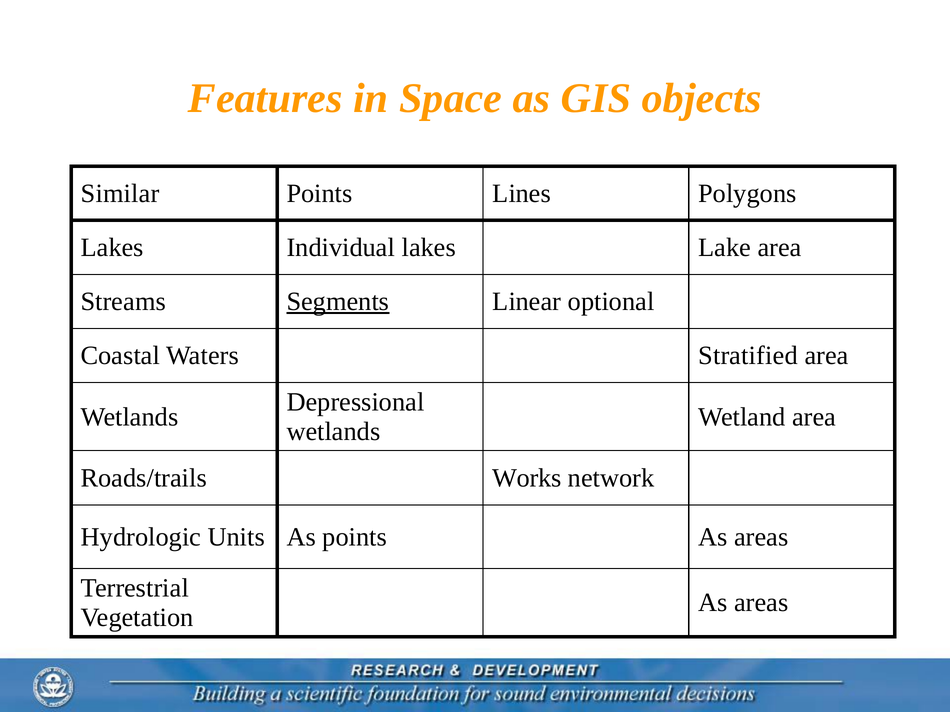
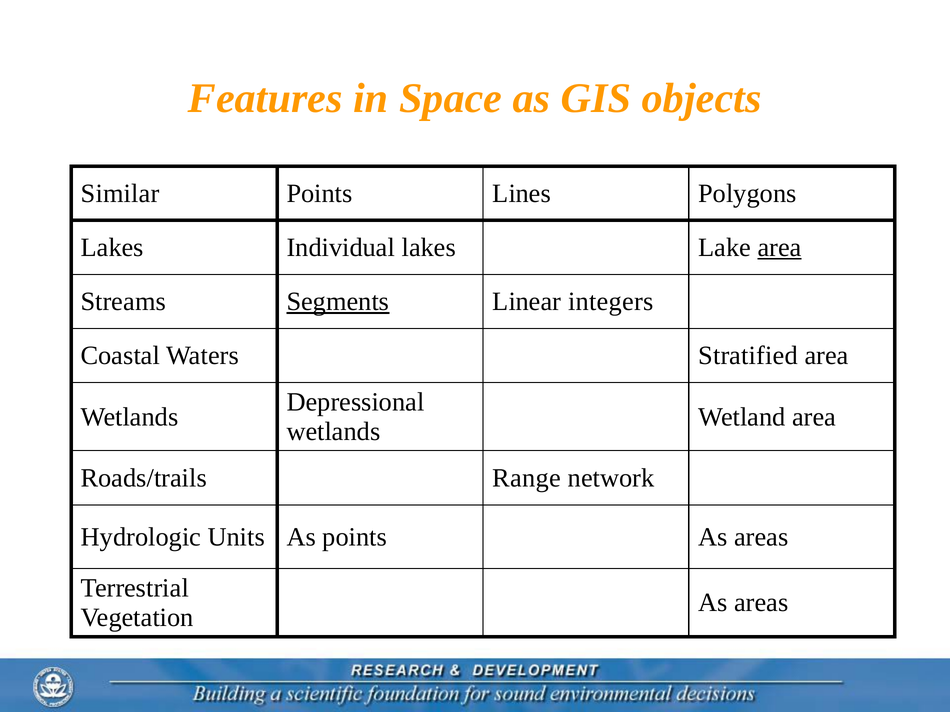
area underline: none -> present (779, 248)
optional: optional -> integers (611, 302)
Works: Works -> Range (527, 478)
